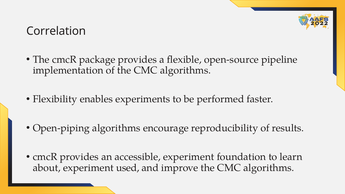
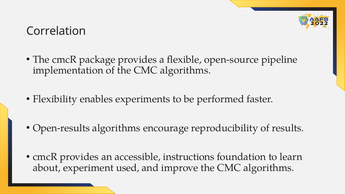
Open-piping: Open-piping -> Open-results (61, 128)
accessible experiment: experiment -> instructions (189, 157)
